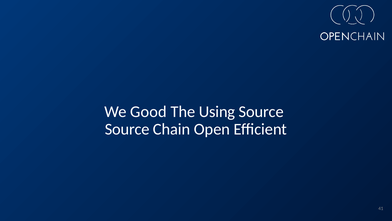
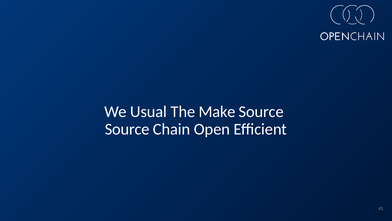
Good: Good -> Usual (149, 111)
Using: Using -> Make (217, 111)
